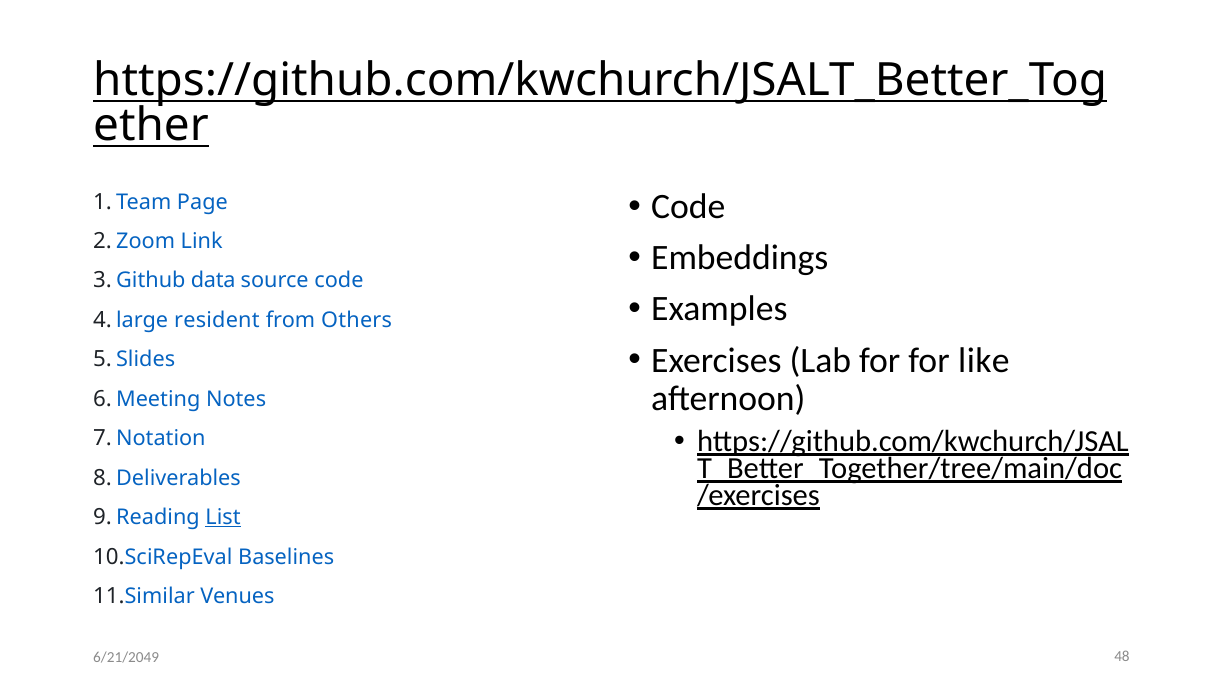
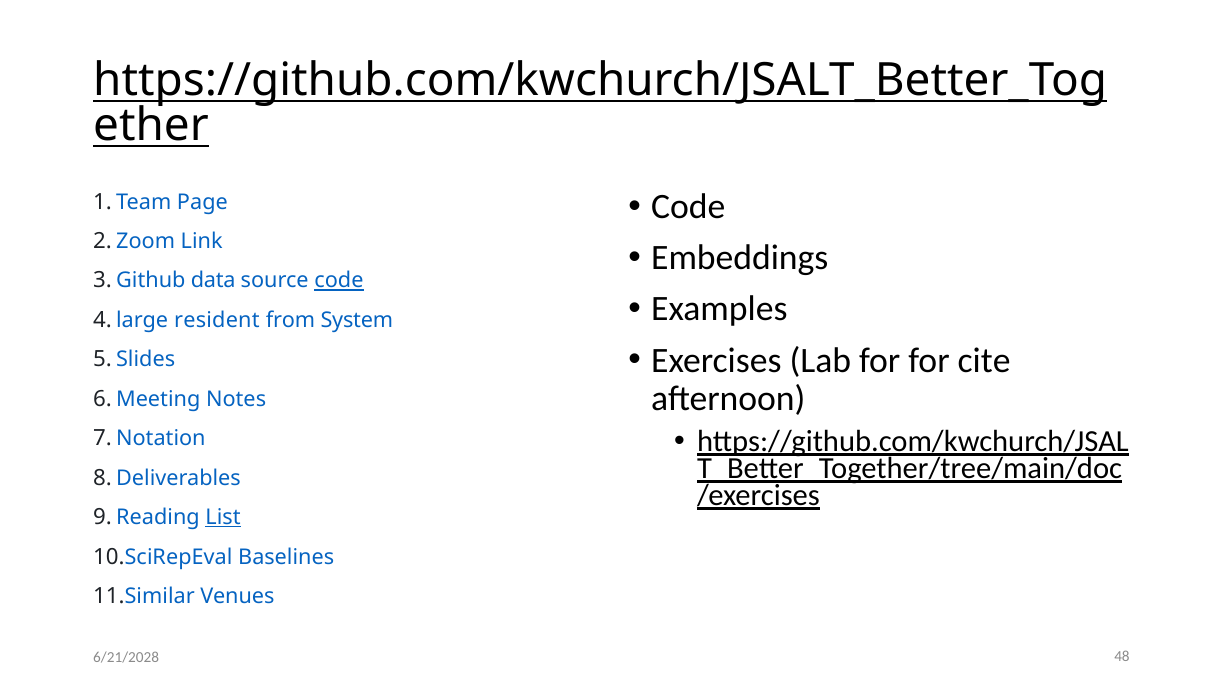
code underline: none -> present (339, 281)
Others: Others -> System (357, 320)
like: like -> cite (984, 360)
6/21/2049: 6/21/2049 -> 6/21/2028 (126, 657)
